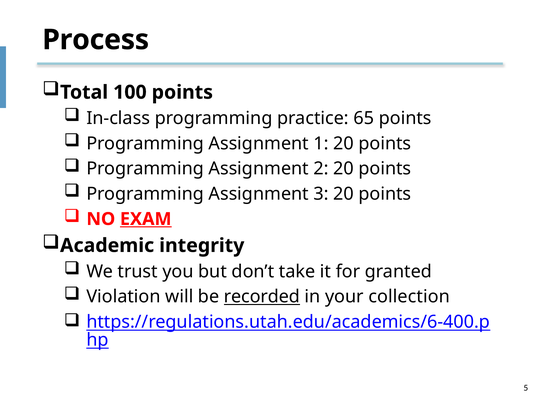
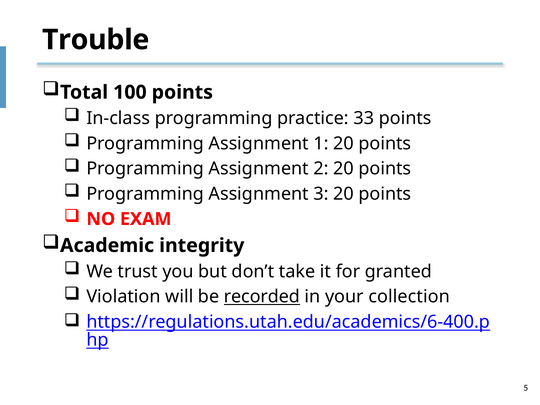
Process: Process -> Trouble (96, 40)
65: 65 -> 33 (364, 118)
EXAM underline: present -> none (146, 219)
